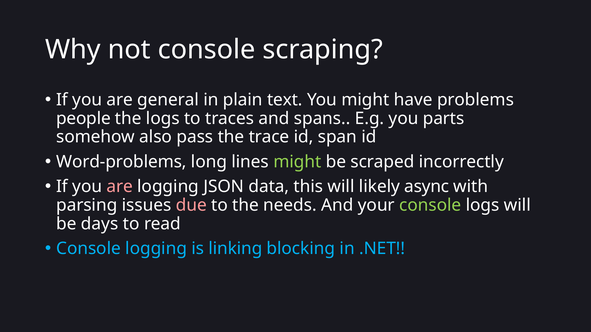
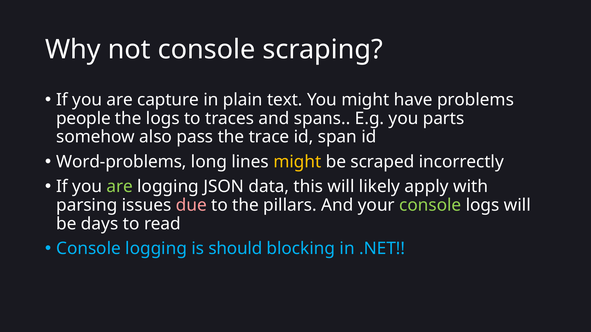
general: general -> capture (168, 100)
might colour: light green -> yellow (297, 162)
are colour: pink -> light green (120, 187)
async: async -> apply (427, 187)
needs: needs -> pillars (290, 205)
linking: linking -> should (235, 249)
